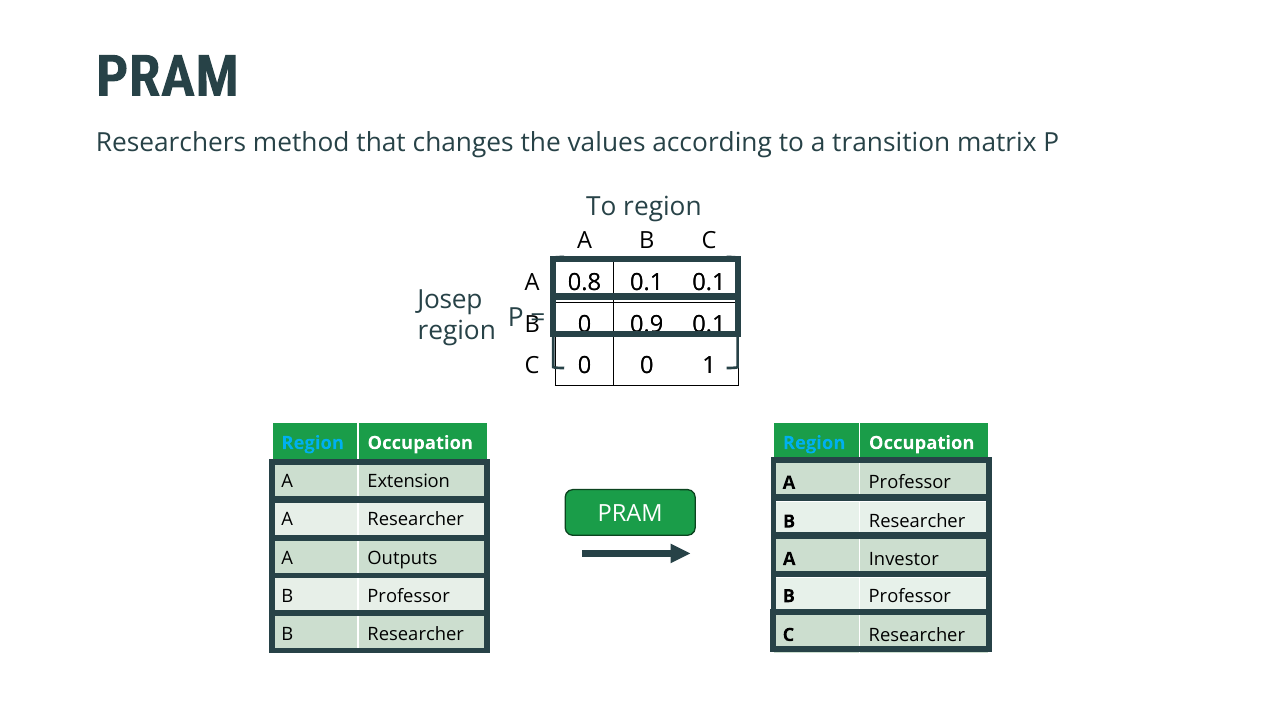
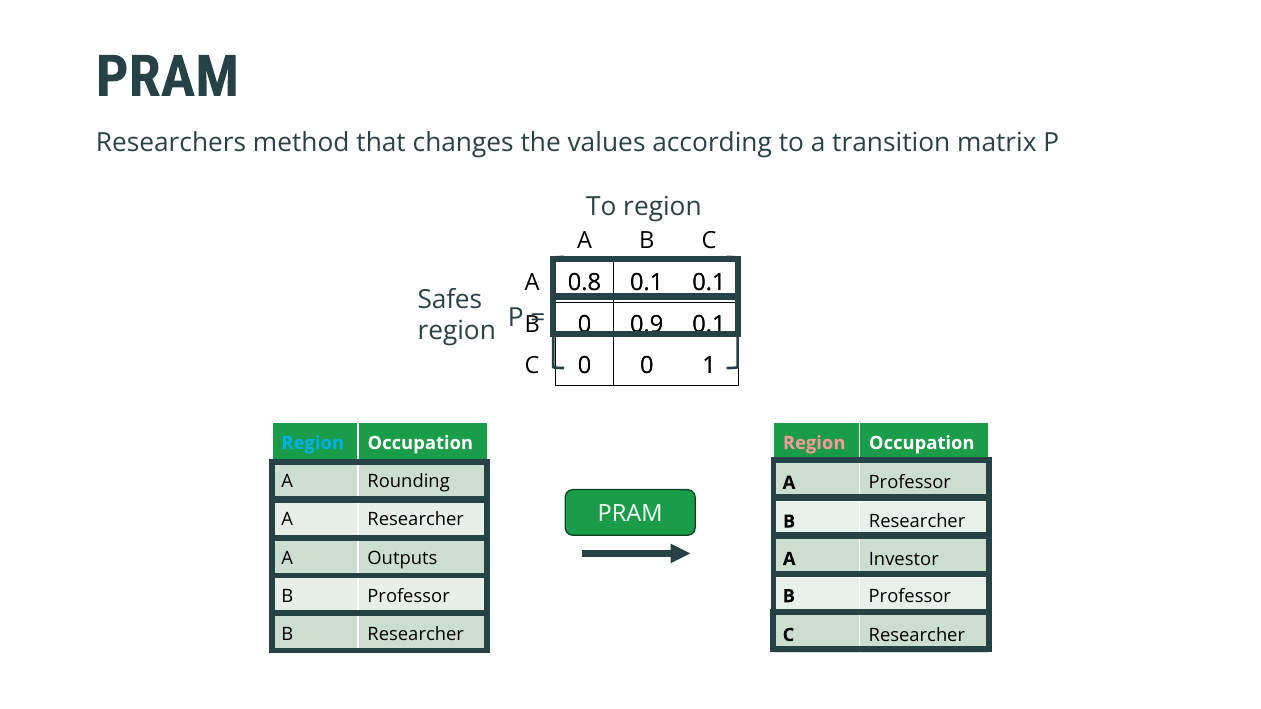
Josep: Josep -> Safes (450, 300)
Region colour: light blue -> pink (814, 443)
Extension: Extension -> Rounding (409, 482)
